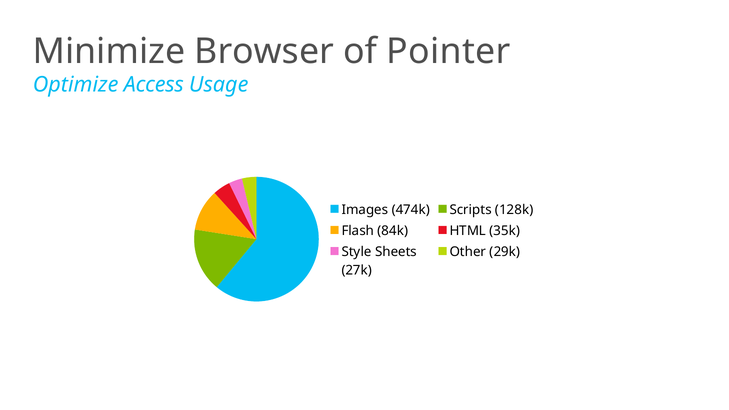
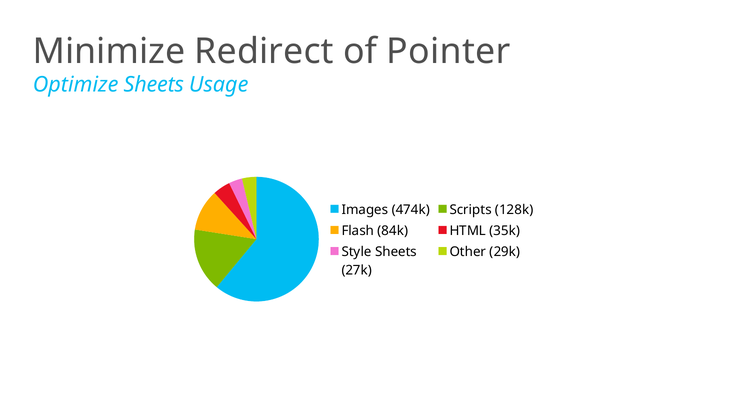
Browser: Browser -> Redirect (264, 51)
Optimize Access: Access -> Sheets (154, 85)
